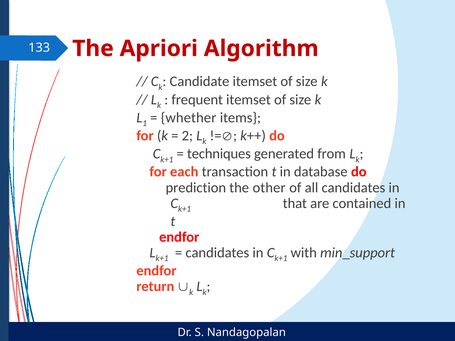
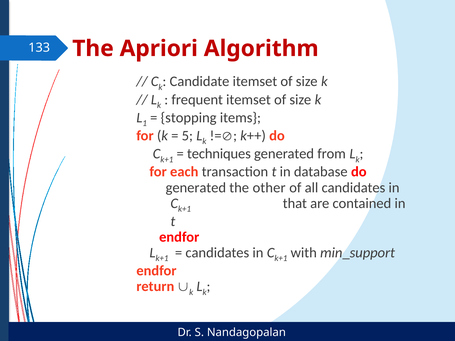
whether: whether -> stopping (189, 118)
2: 2 -> 5 (187, 136)
prediction: prediction -> generated (196, 188)
